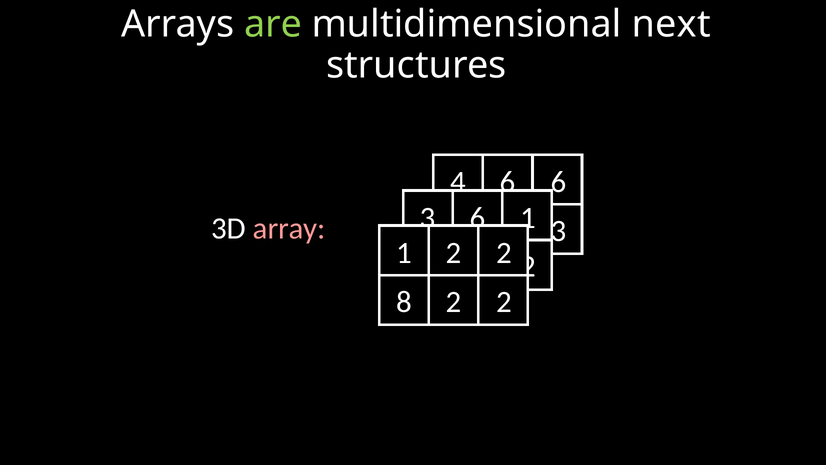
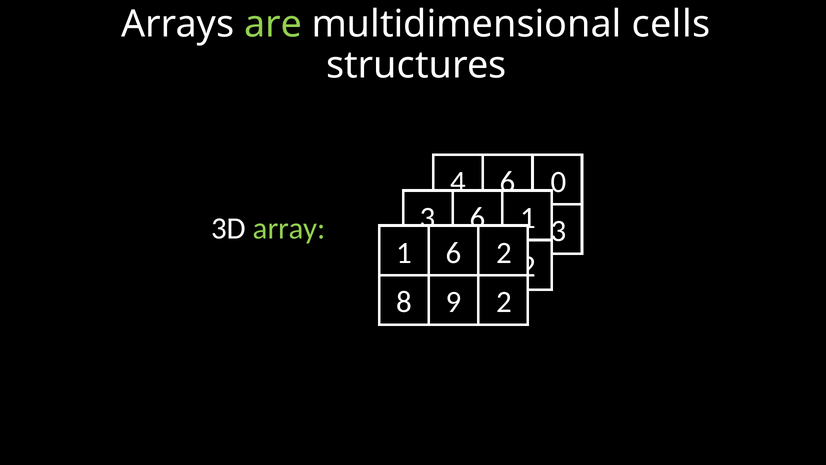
next: next -> cells (671, 24)
6: 6 -> 0 (558, 182)
array colour: pink -> light green (289, 228)
1 2: 2 -> 6 (454, 253)
2: 2 -> 9 (454, 302)
